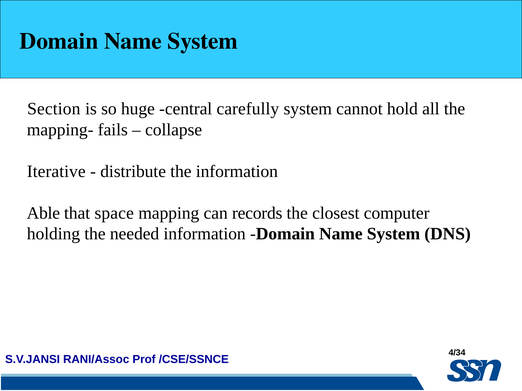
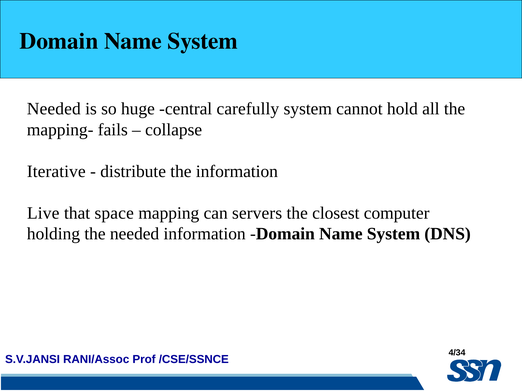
Section: Section -> Needed (54, 109)
Able: Able -> Live (43, 213)
records: records -> servers (257, 213)
